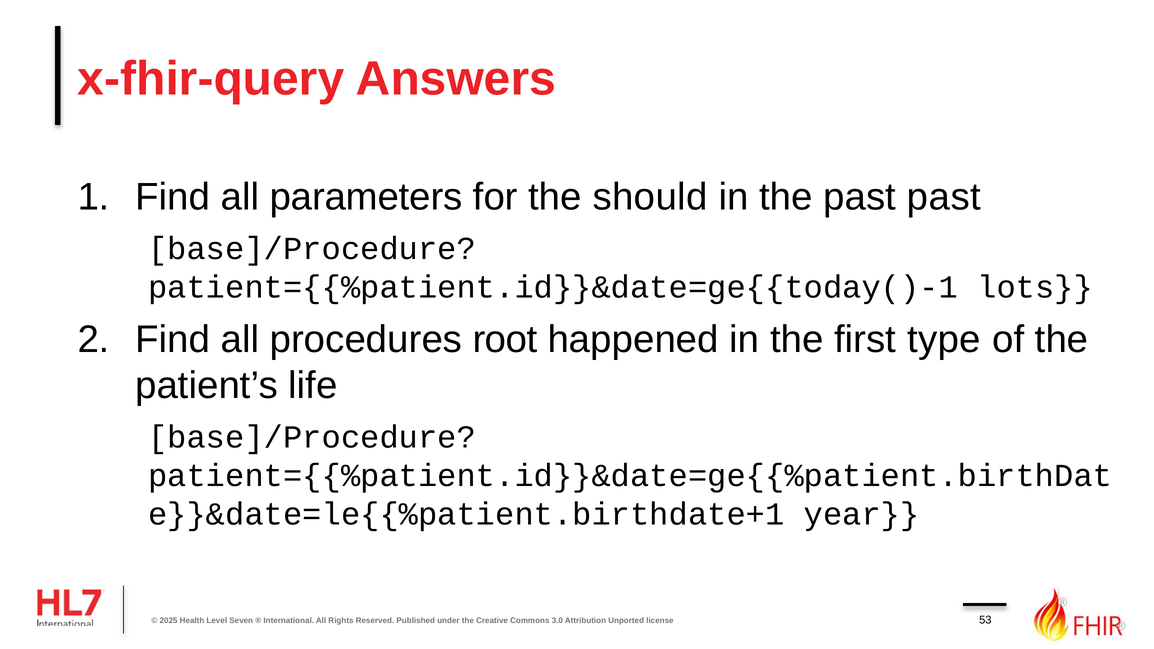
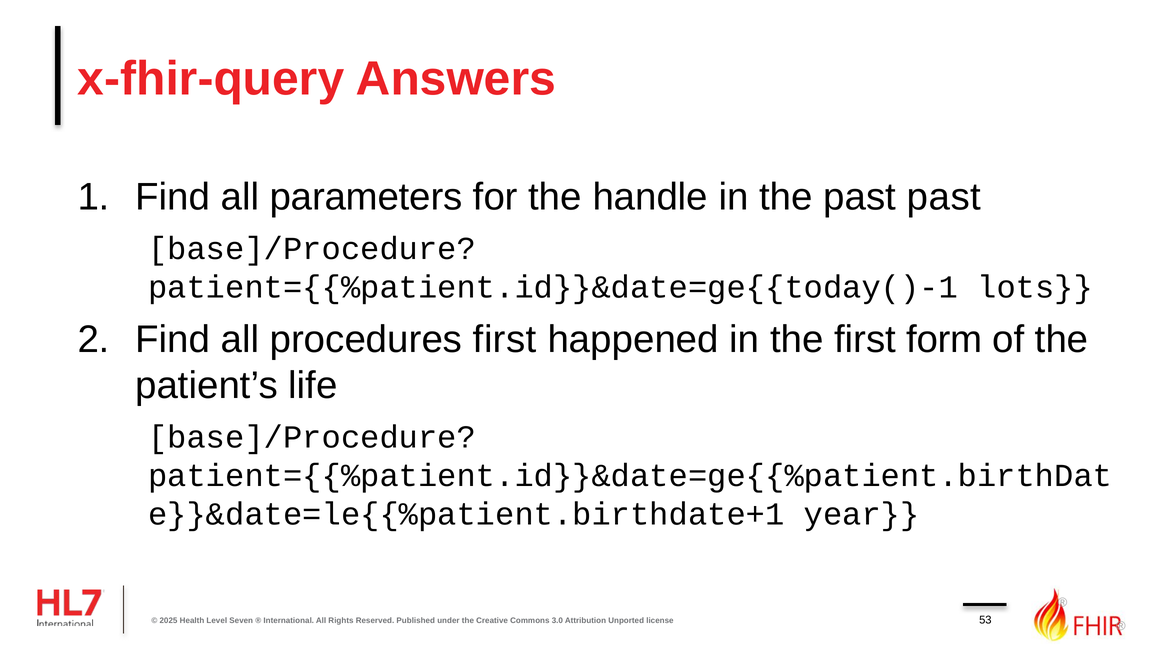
should: should -> handle (650, 197)
procedures root: root -> first (505, 339)
type: type -> form (944, 339)
